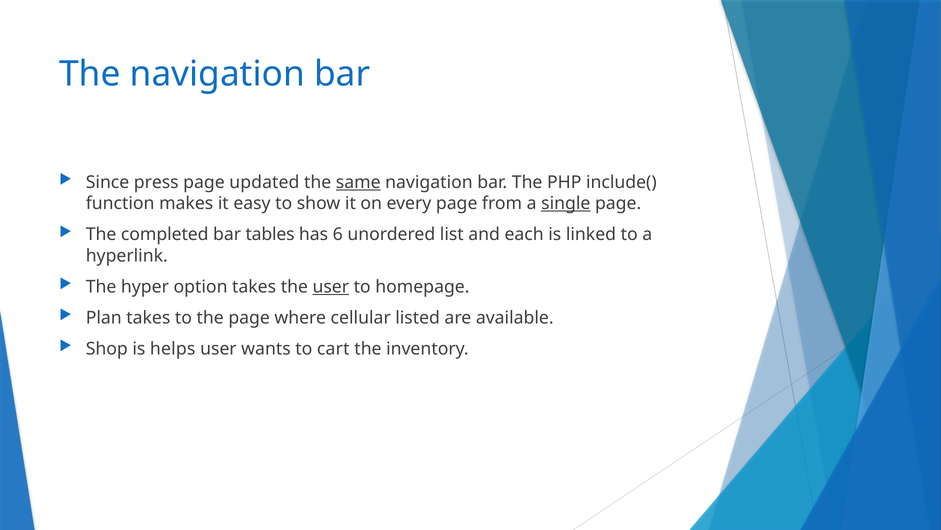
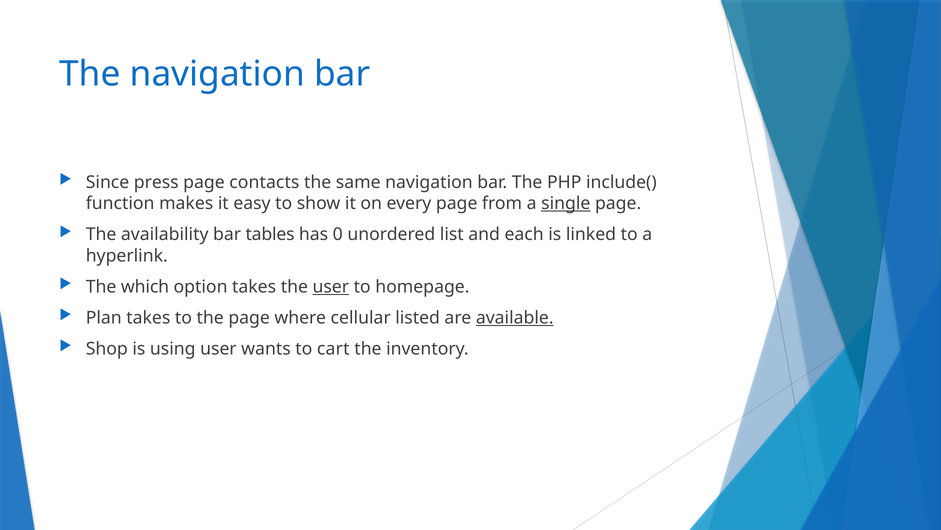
updated: updated -> contacts (264, 182)
same underline: present -> none (358, 182)
completed: completed -> availability (165, 234)
6: 6 -> 0 (338, 234)
hyper: hyper -> which (145, 286)
available underline: none -> present (515, 317)
helps: helps -> using (173, 348)
